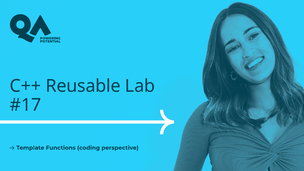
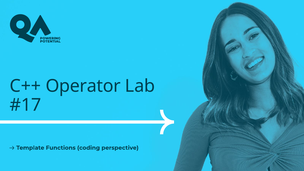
Reusable: Reusable -> Operator (83, 86)
